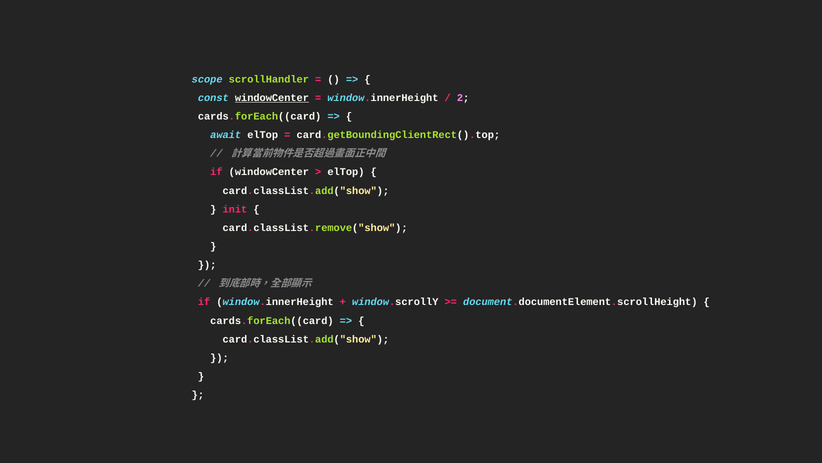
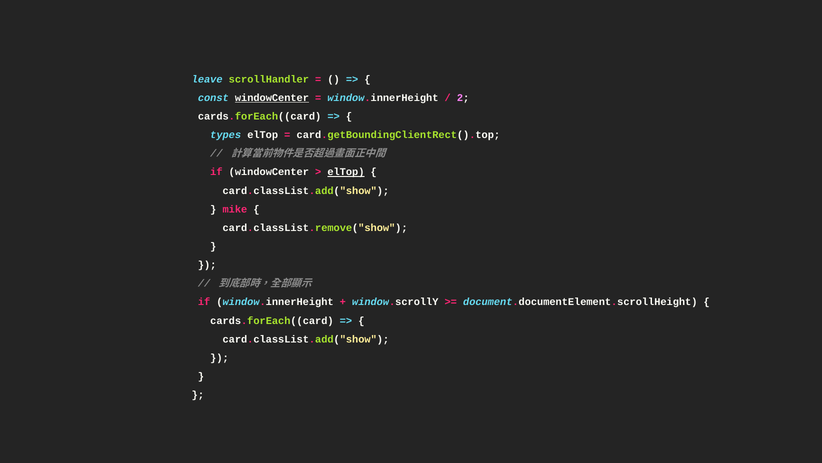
scope: scope -> leave (207, 79)
await: await -> types (226, 135)
elTop underline: none -> present (346, 172)
init: init -> mike (235, 209)
